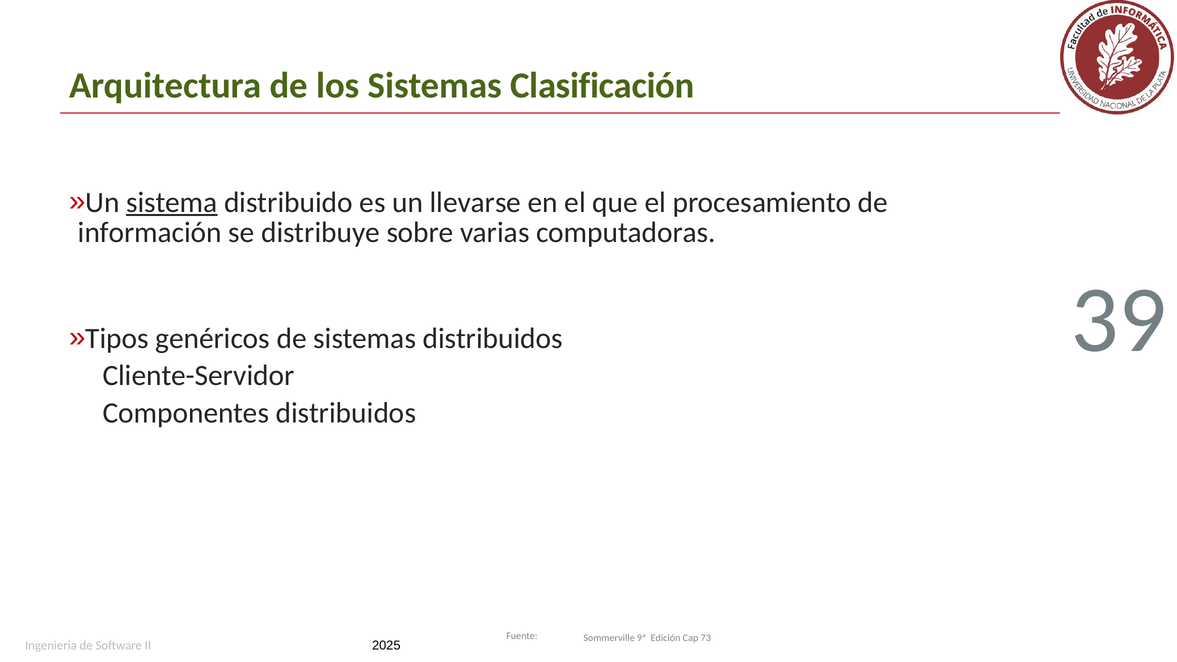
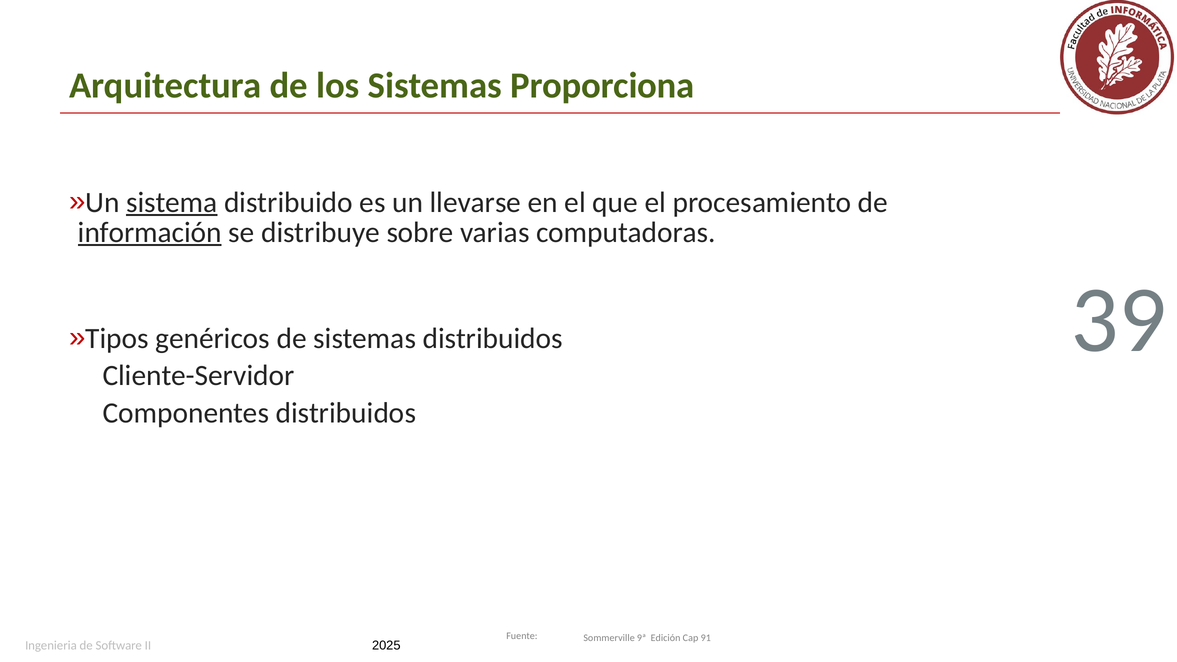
Clasificación: Clasificación -> Proporciona (602, 86)
información underline: none -> present (150, 232)
73: 73 -> 91 (706, 638)
